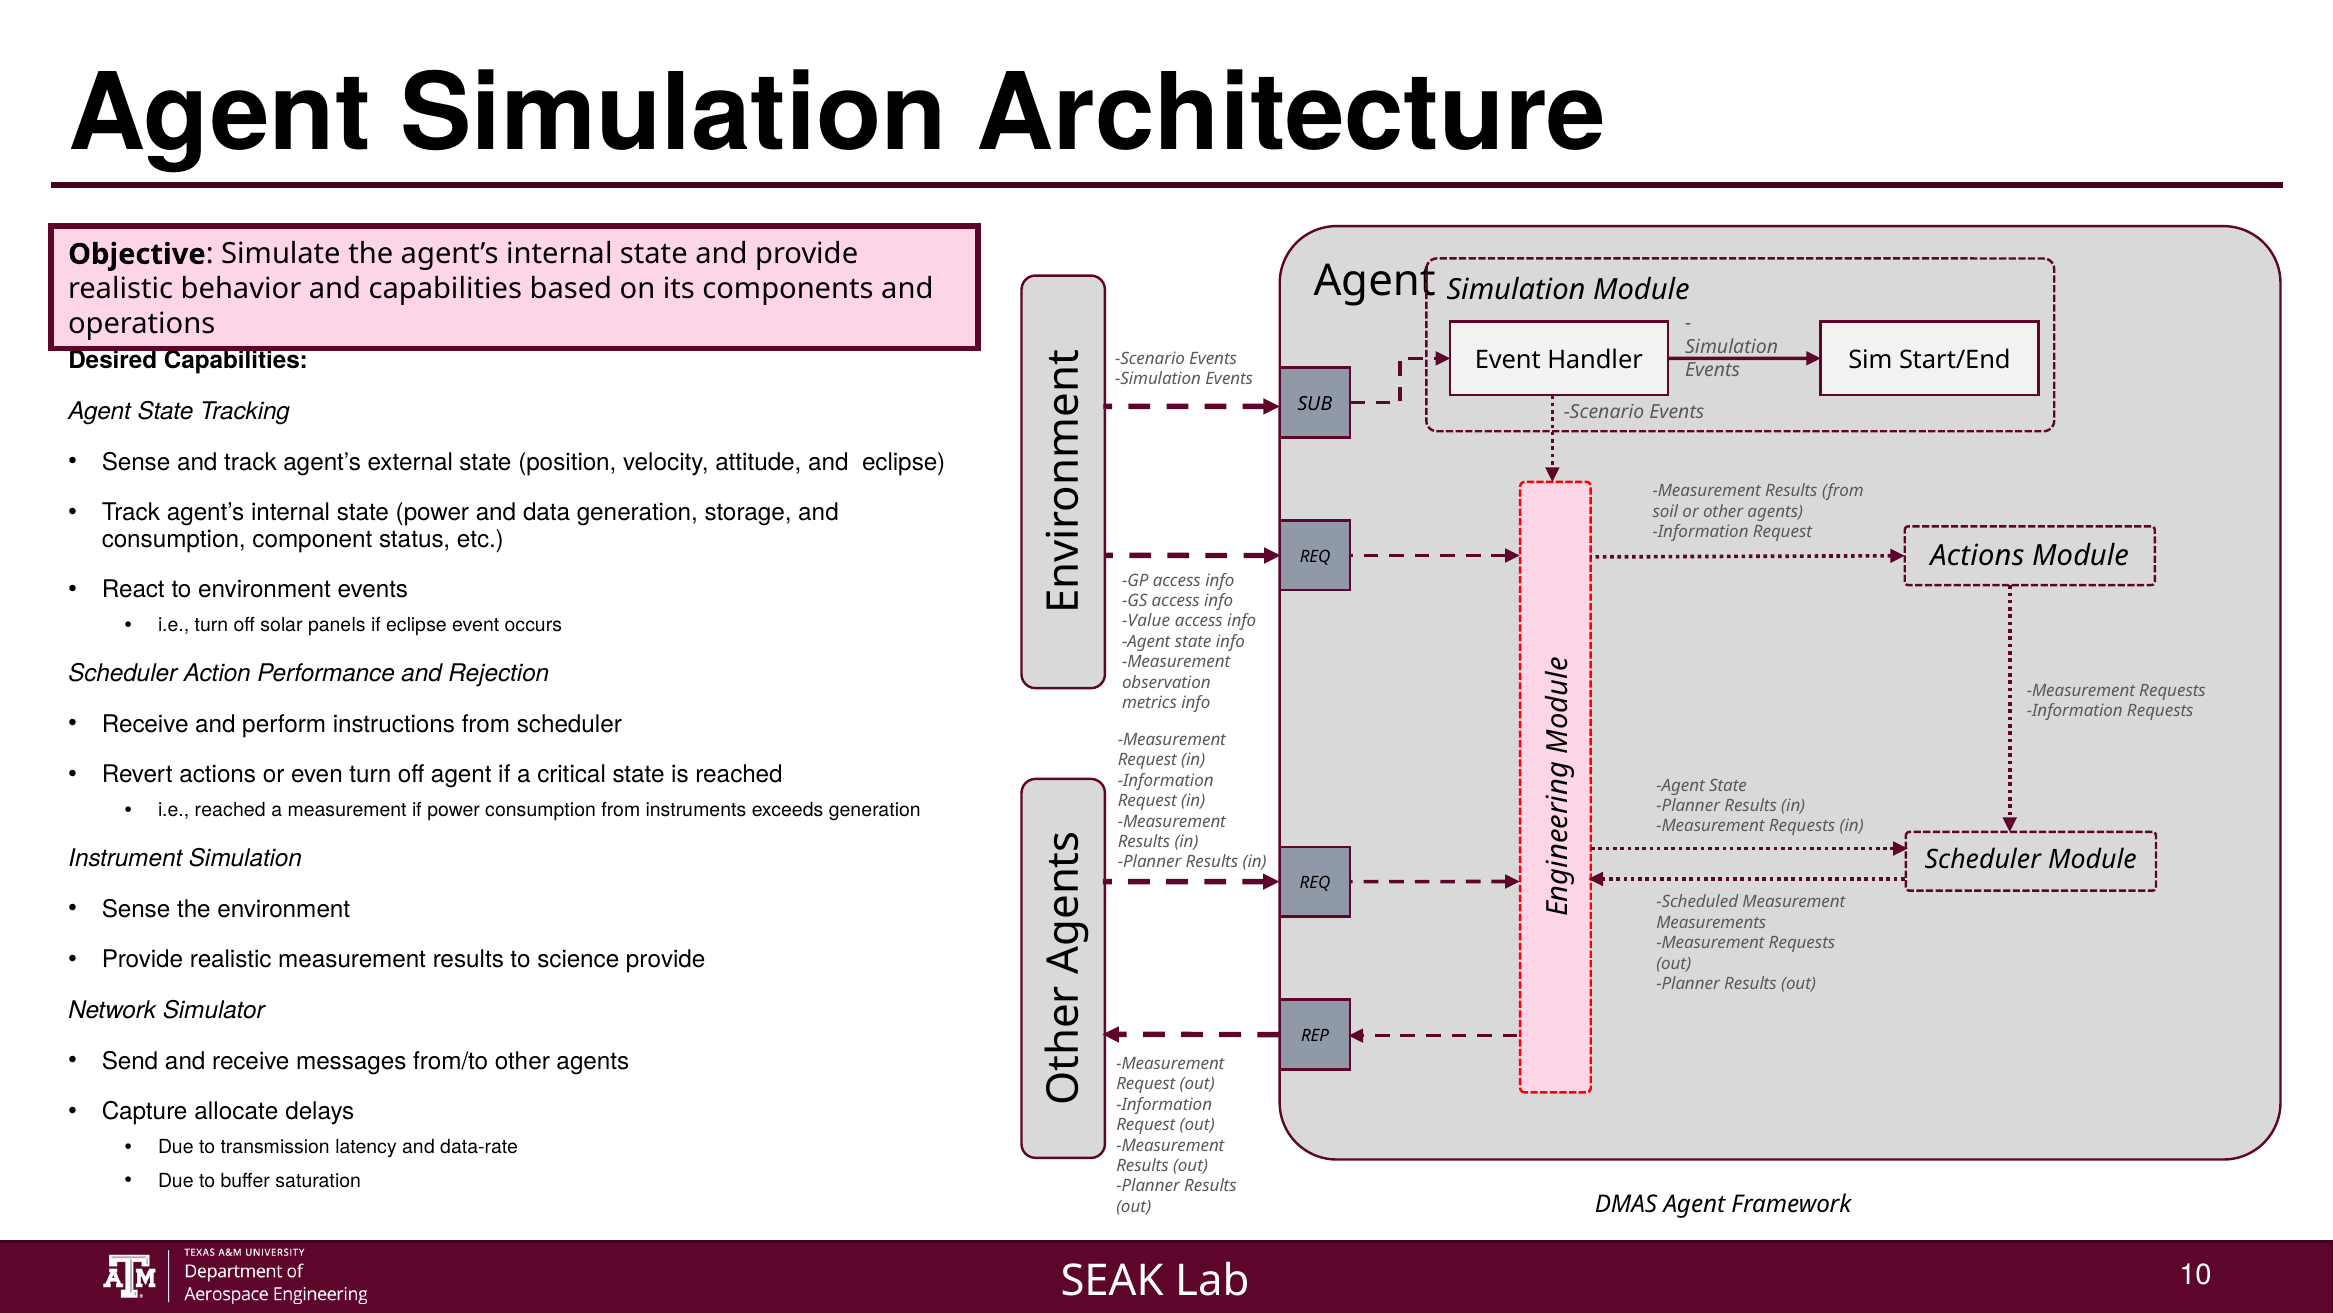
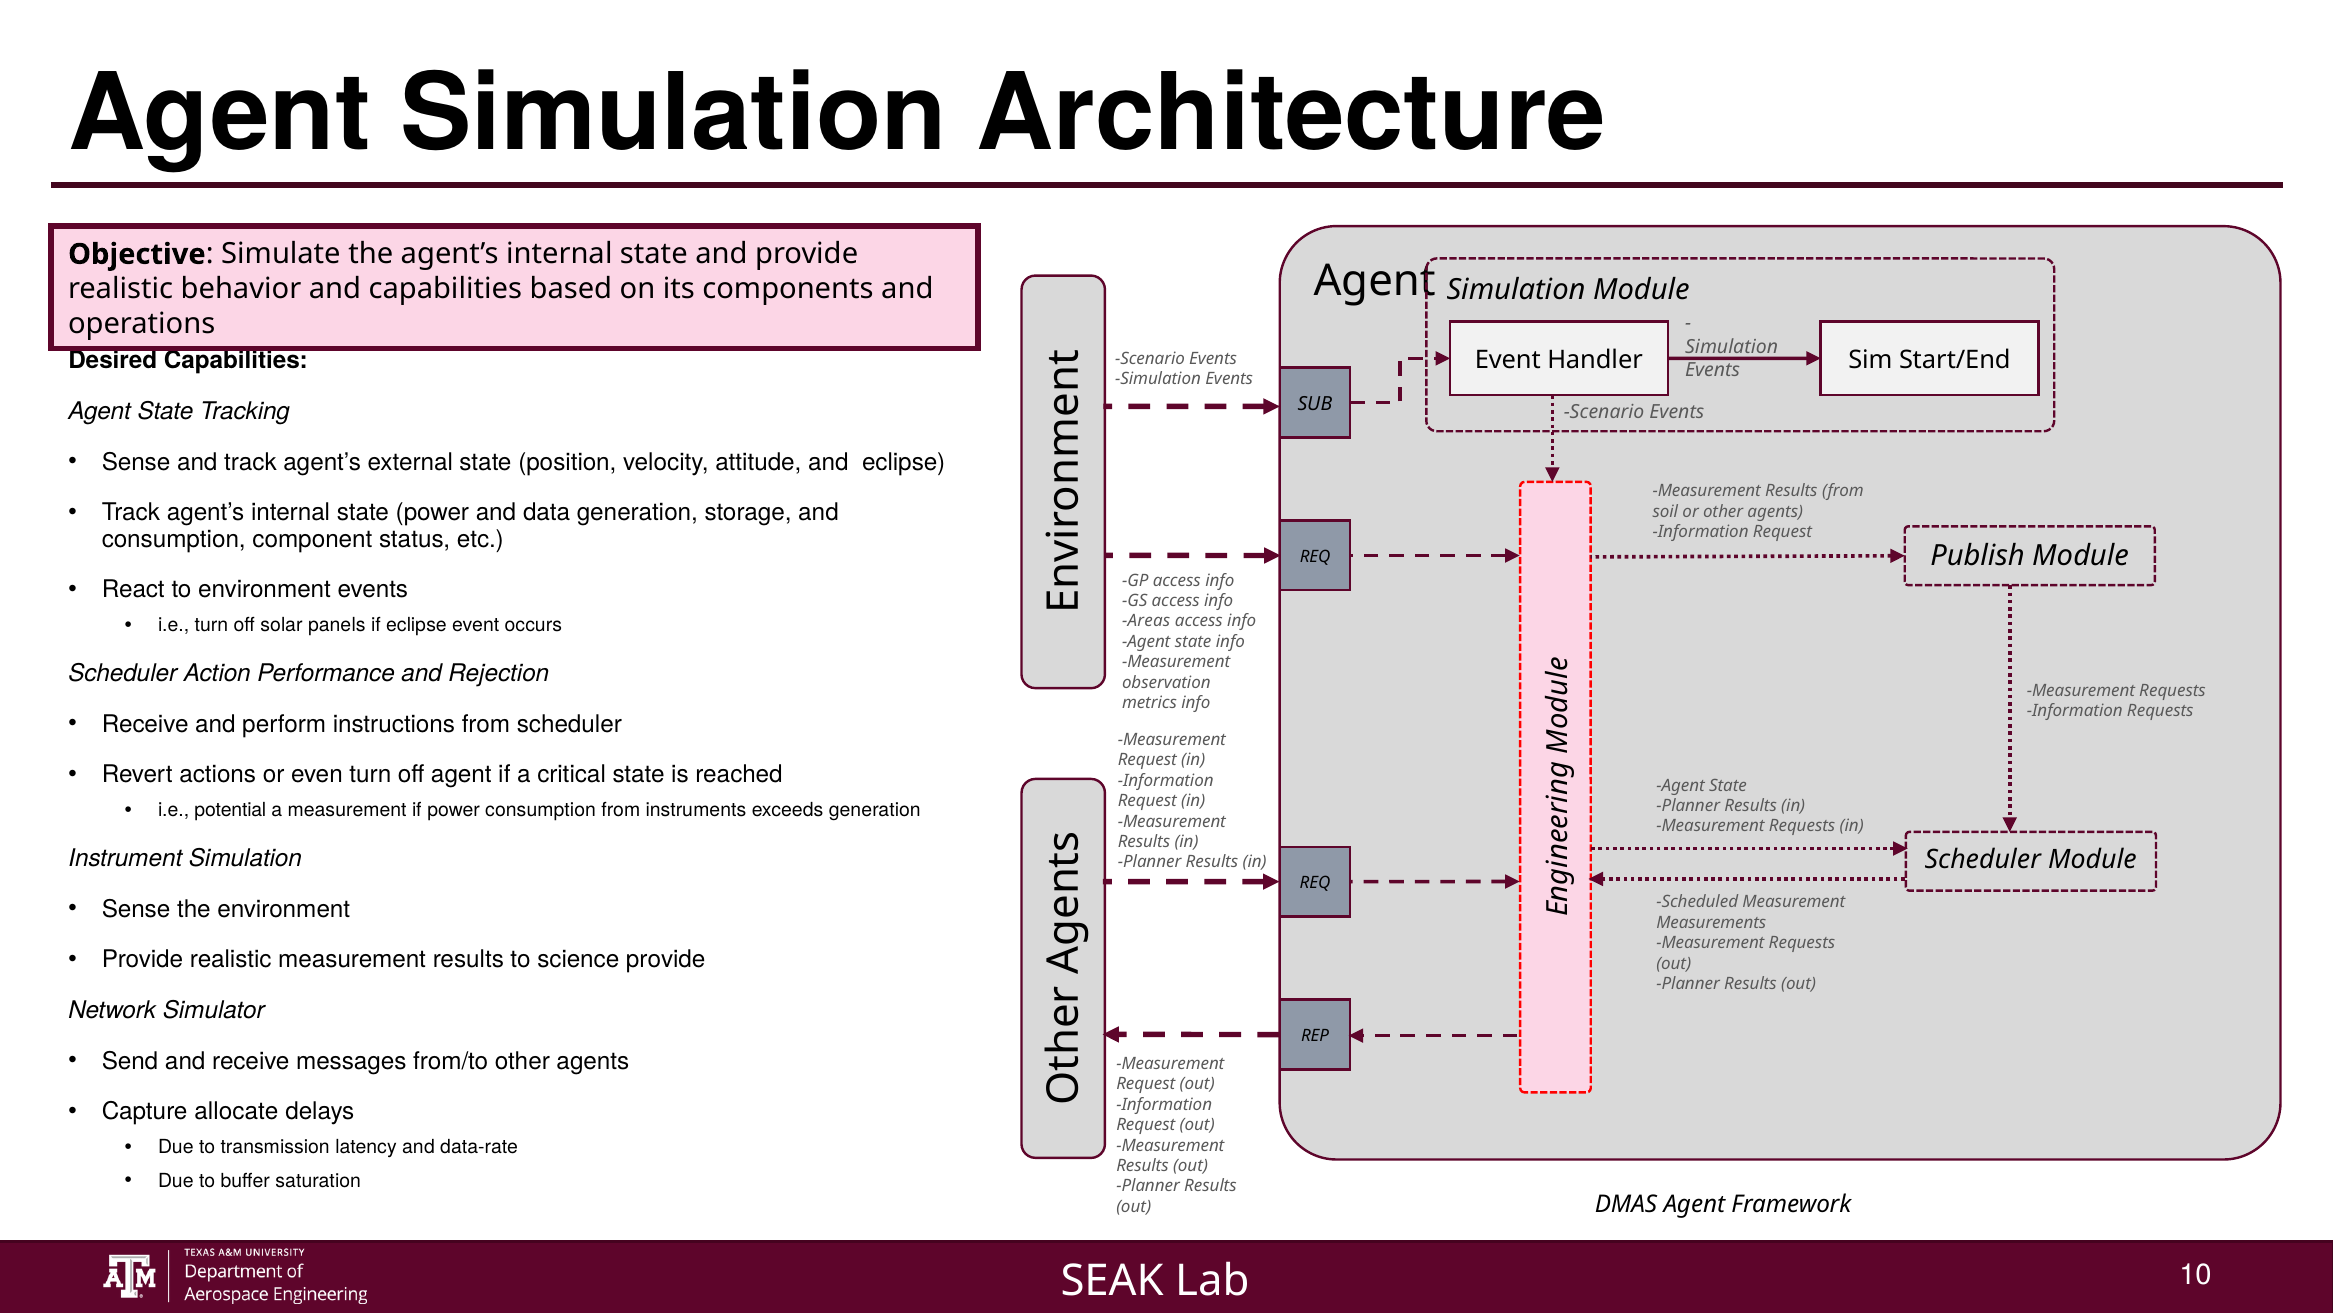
Actions: Actions -> Publish (1977, 555)
Value: Value -> Areas (1146, 621)
i.e reached: reached -> potential (230, 810)
